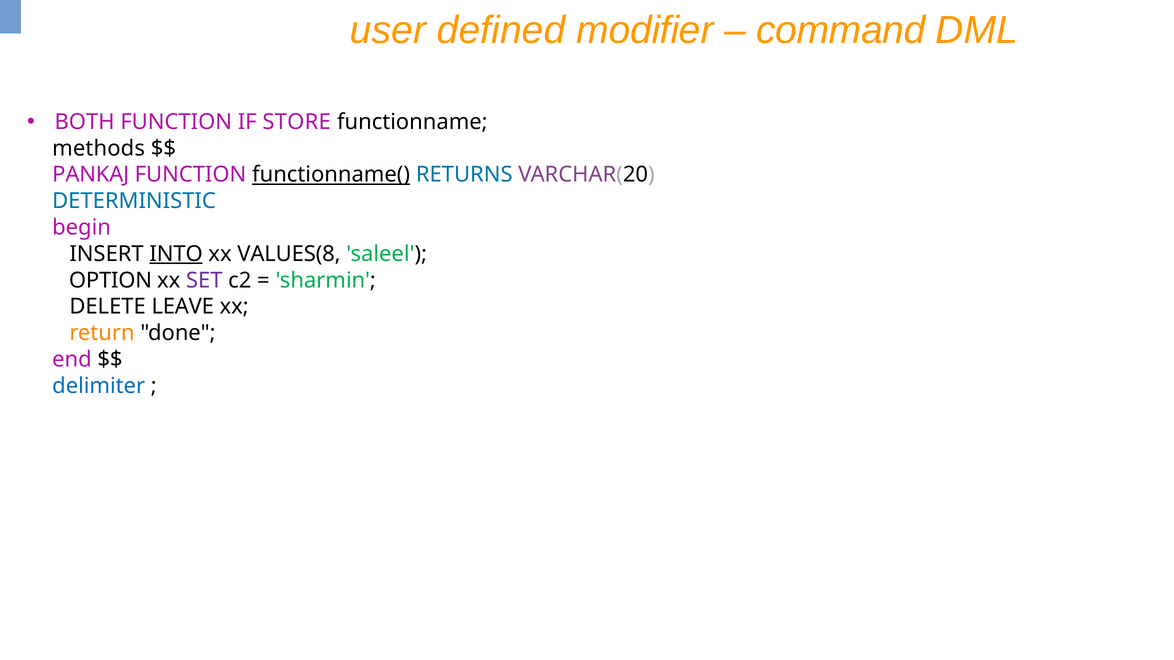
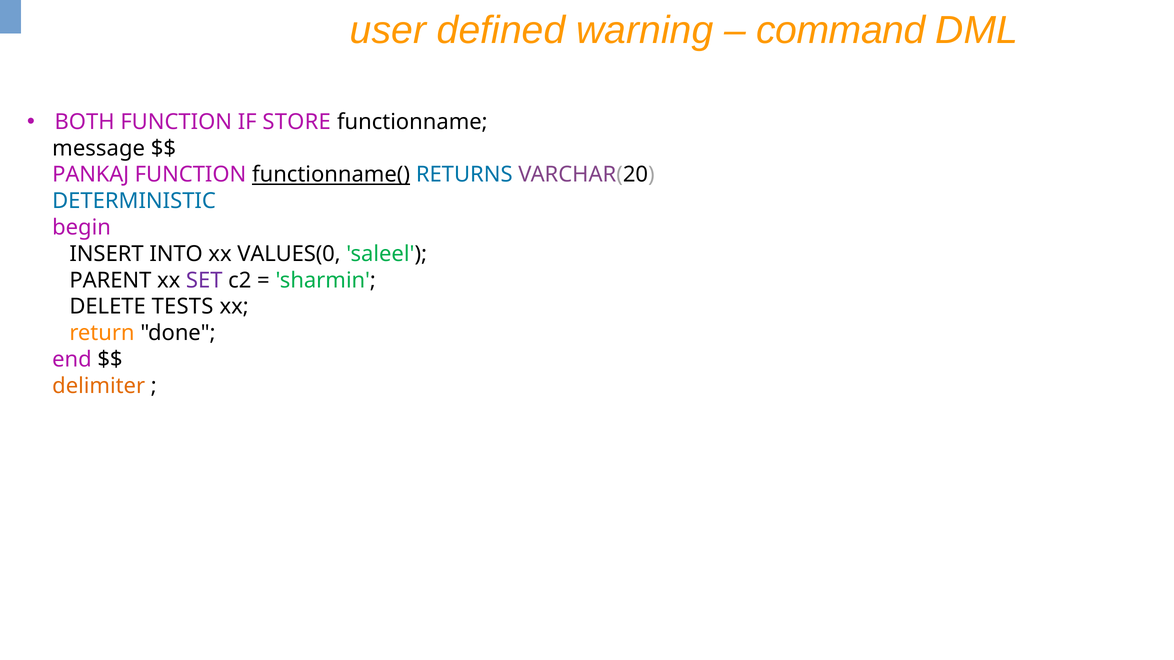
modifier: modifier -> warning (645, 31)
methods: methods -> message (99, 148)
INTO underline: present -> none (176, 254)
VALUES(8: VALUES(8 -> VALUES(0 (289, 254)
OPTION: OPTION -> PARENT (110, 280)
LEAVE: LEAVE -> TESTS (183, 307)
delimiter colour: blue -> orange (99, 386)
